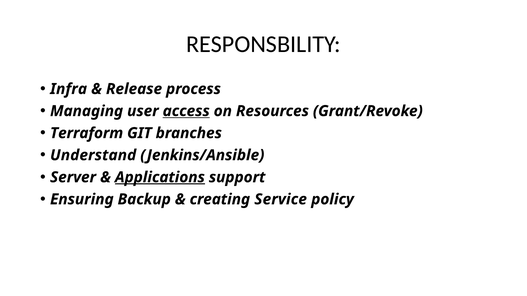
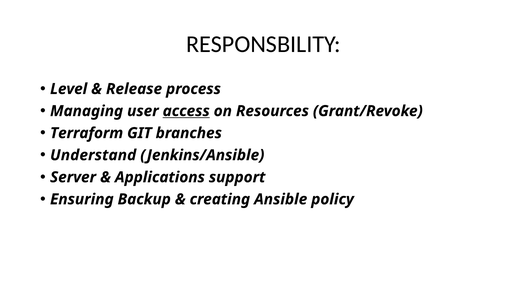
Infra: Infra -> Level (69, 89)
Applications underline: present -> none (160, 177)
Service: Service -> Ansible (281, 200)
